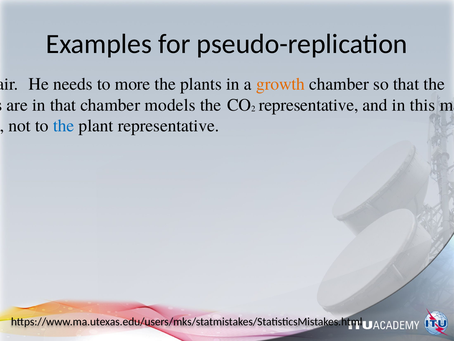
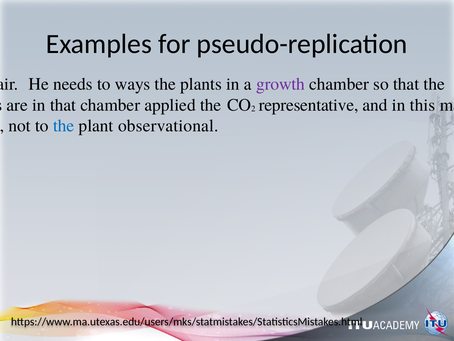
more: more -> ways (133, 84)
growth colour: orange -> purple (281, 84)
chamber models: models -> applied (170, 105)
plant representative: representative -> observational (168, 126)
